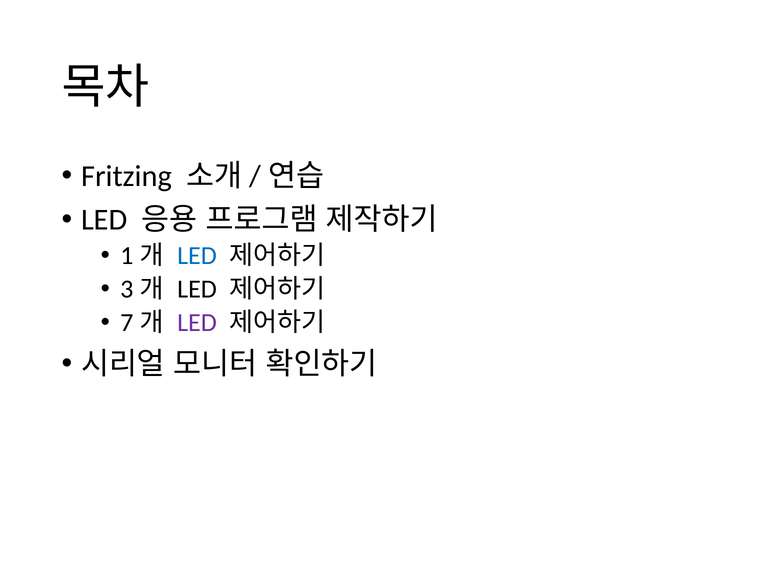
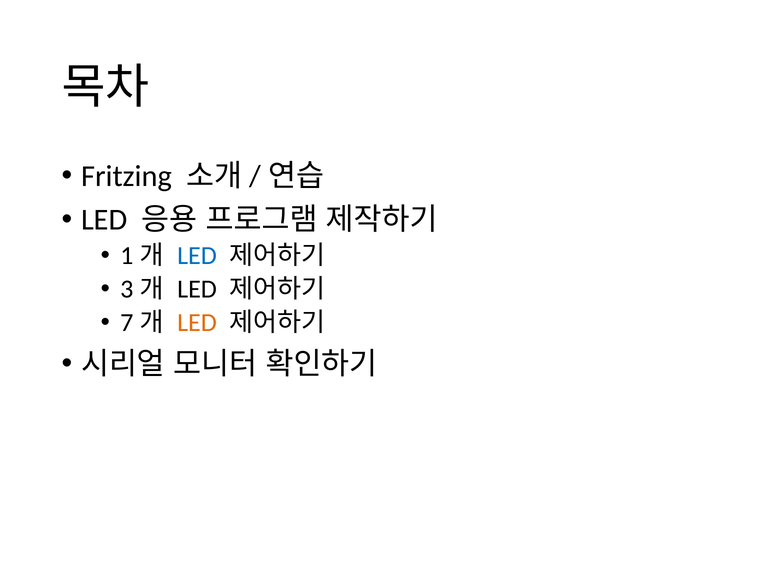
LED colour: purple -> orange (197, 323)
